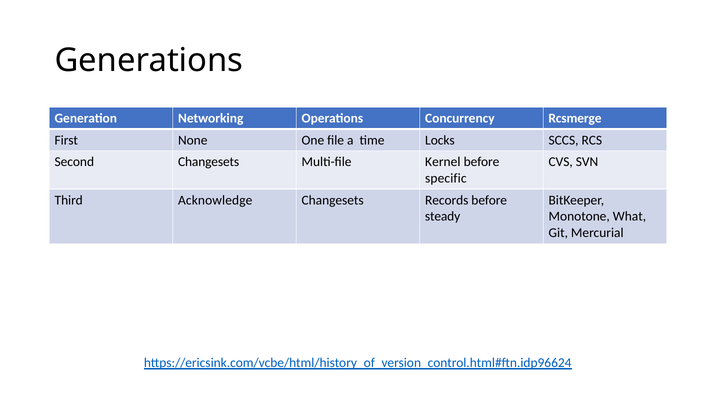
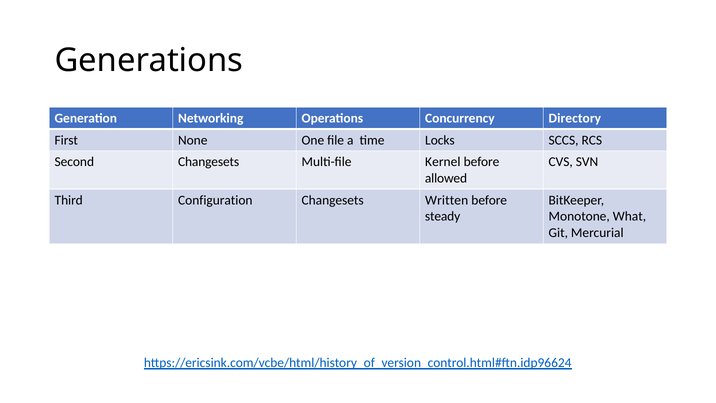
Rcsmerge: Rcsmerge -> Directory (575, 118)
specific: specific -> allowed (446, 178)
Acknowledge: Acknowledge -> Configuration (215, 200)
Records: Records -> Written (447, 200)
